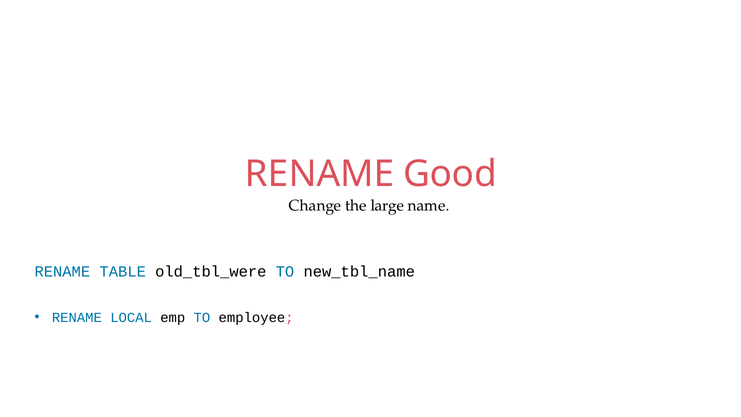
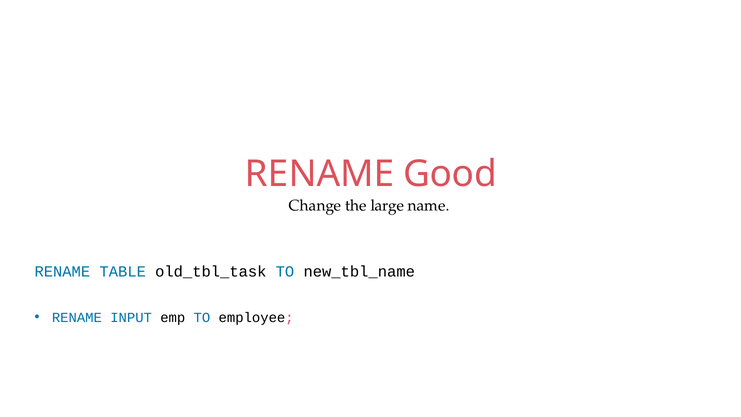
old_tbl_were: old_tbl_were -> old_tbl_task (211, 272)
LOCAL: LOCAL -> INPUT (131, 317)
